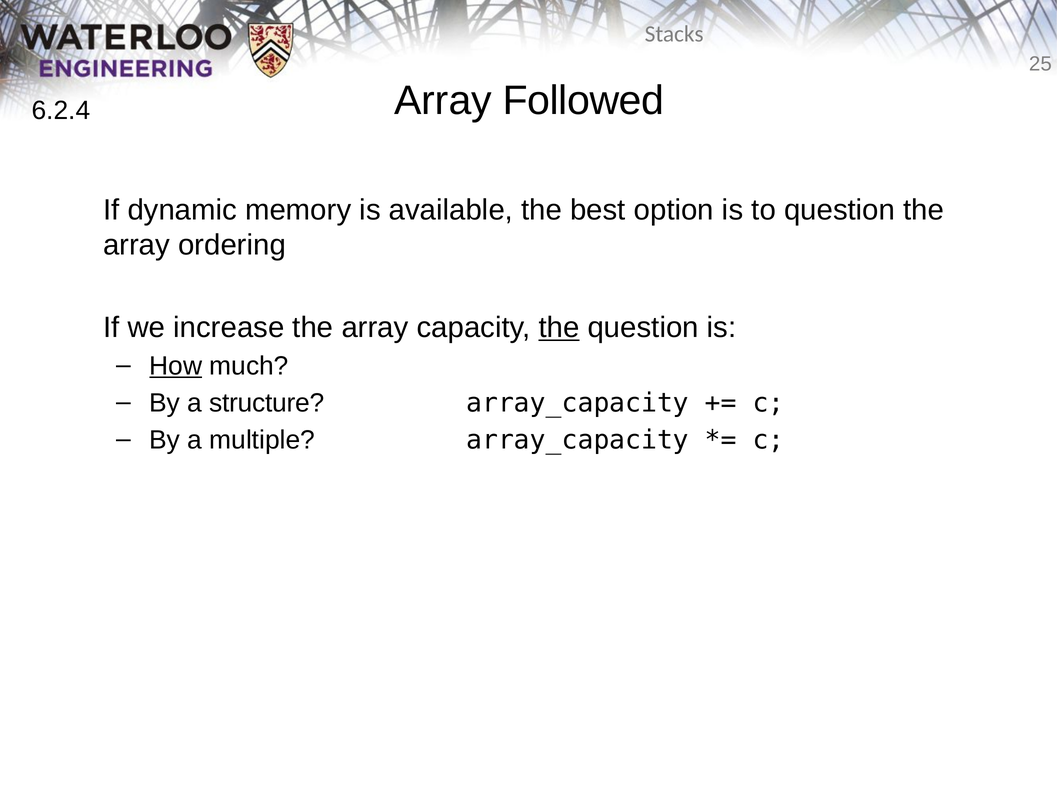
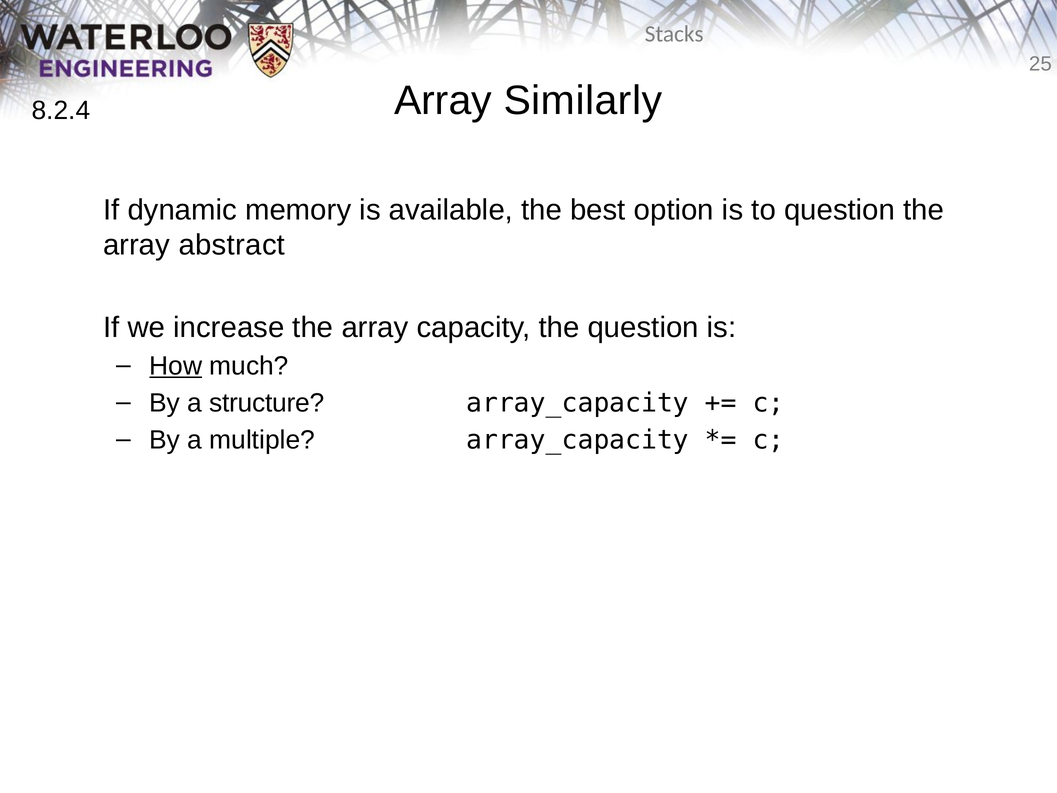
Followed: Followed -> Similarly (583, 101)
6.2.4: 6.2.4 -> 8.2.4 (61, 110)
ordering: ordering -> abstract (232, 245)
the underline: present -> none (559, 327)
